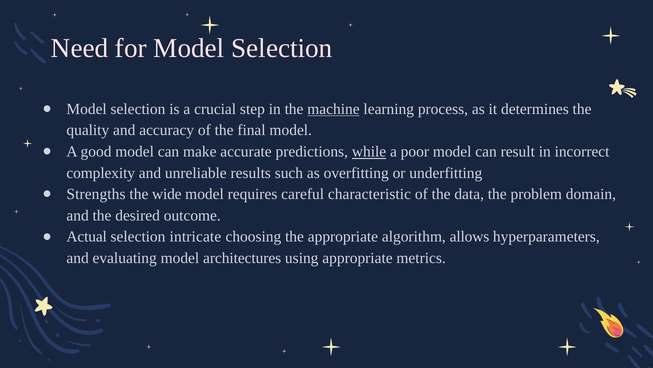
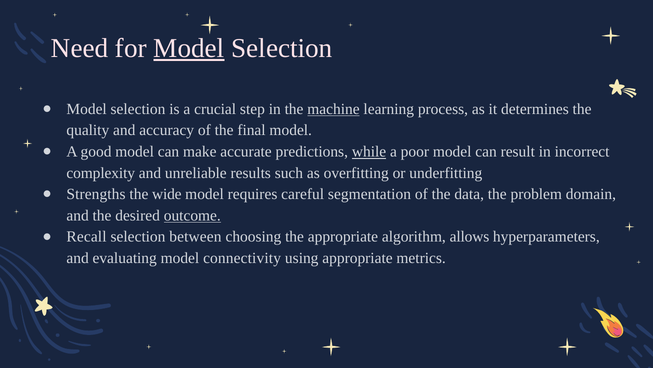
Model underline: none -> present (189, 48)
characteristic: characteristic -> segmentation (369, 194)
outcome underline: none -> present (192, 215)
Actual: Actual -> Recall (87, 236)
intricate: intricate -> between (195, 236)
architectures: architectures -> connectivity (242, 258)
